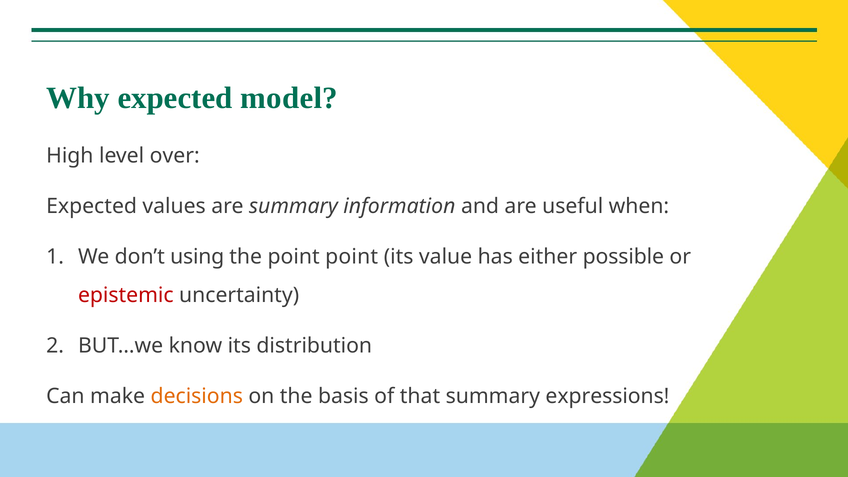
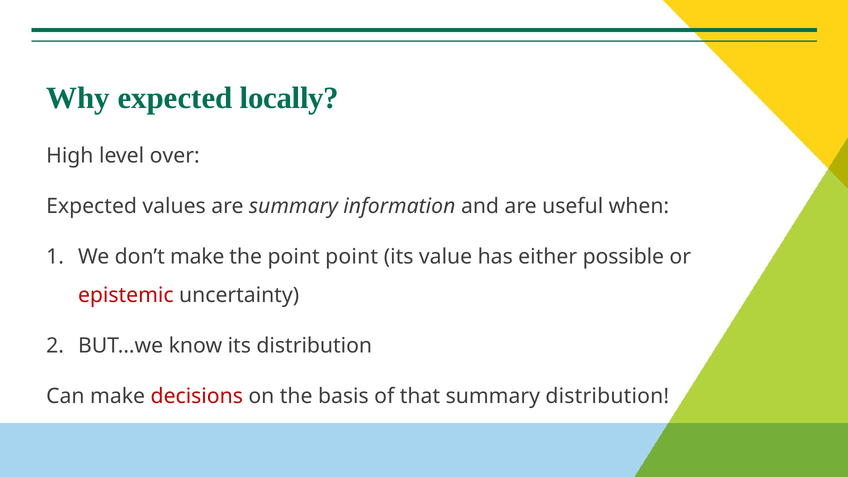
model: model -> locally (289, 98)
don’t using: using -> make (197, 257)
decisions colour: orange -> red (197, 396)
summary expressions: expressions -> distribution (607, 396)
